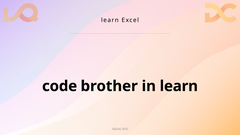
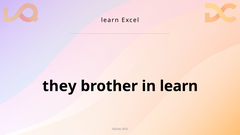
code: code -> they (59, 86)
